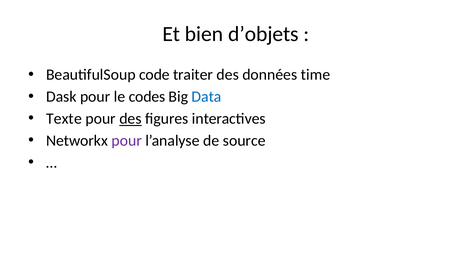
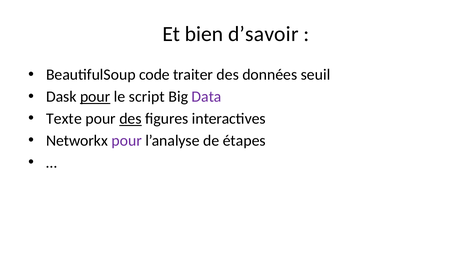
d’objets: d’objets -> d’savoir (263, 34)
time: time -> seuil (316, 75)
pour underline: none -> present (95, 97)
codes: codes -> script (147, 97)
Data colour: blue -> purple (207, 97)
source: source -> étapes (244, 141)
